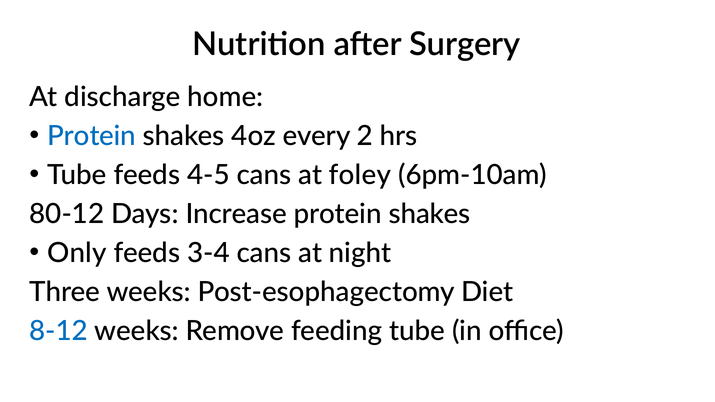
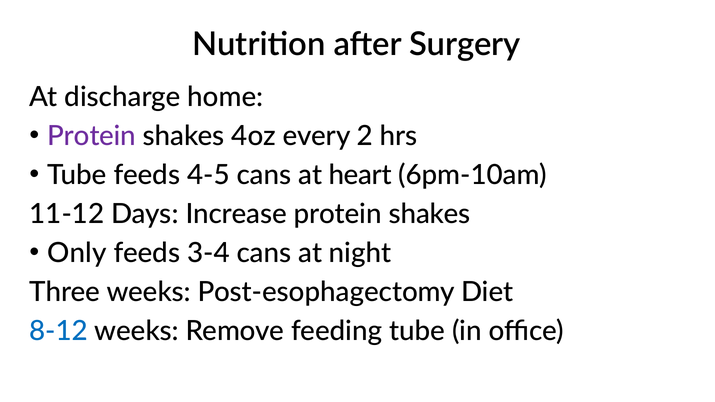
Protein colour: blue -> purple (92, 136)
foley: foley -> heart (360, 175)
80-12: 80-12 -> 11-12 (67, 214)
